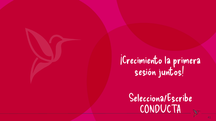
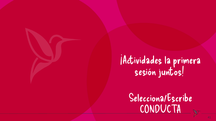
¡Crecimiento: ¡Crecimiento -> ¡Actividades (141, 60)
